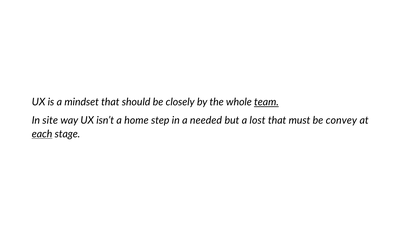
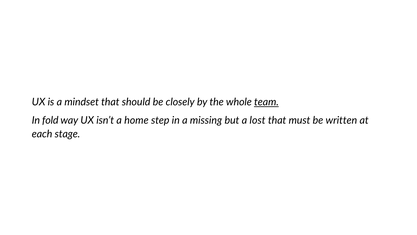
site: site -> fold (50, 120)
needed: needed -> missing (206, 120)
convey: convey -> written (341, 120)
each underline: present -> none (42, 134)
